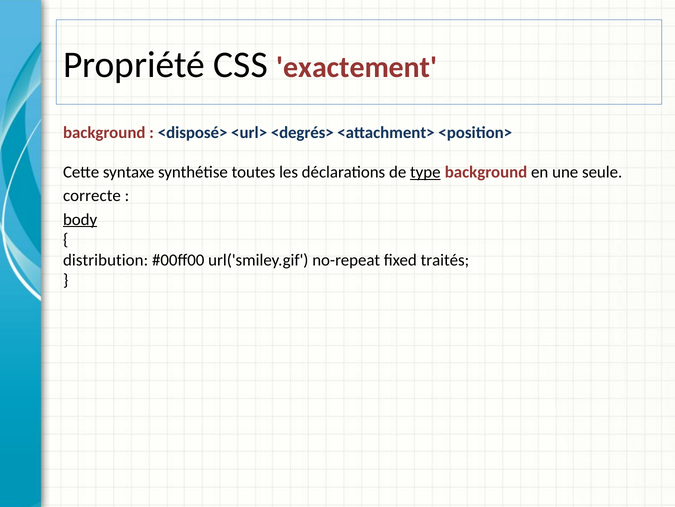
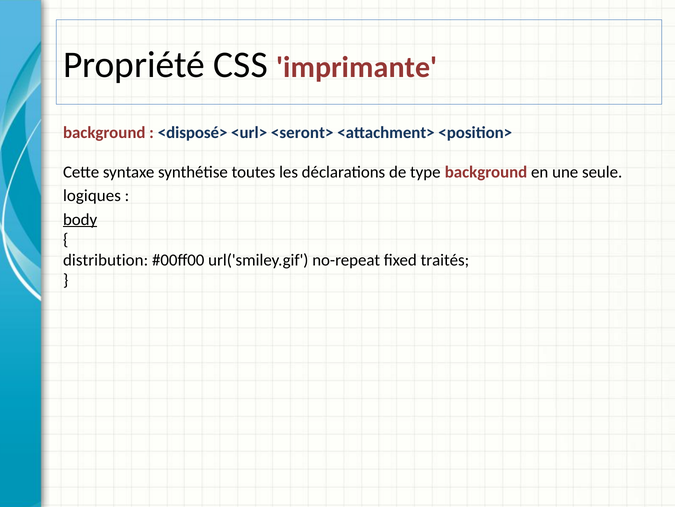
exactement: exactement -> imprimante (357, 67)
<degrés>: <degrés> -> <seront> (302, 133)
type underline: present -> none (425, 172)
correcte: correcte -> logiques (92, 196)
